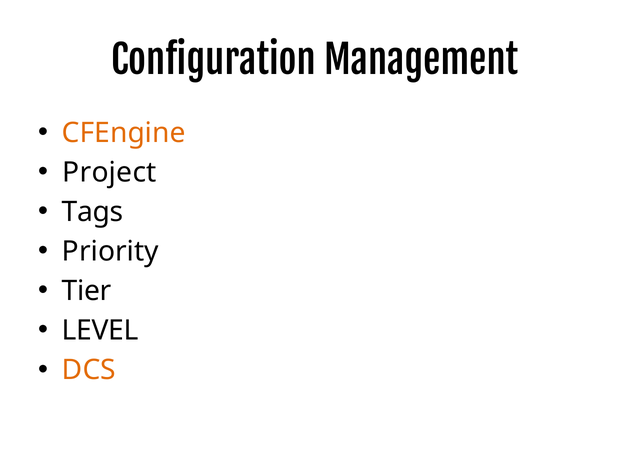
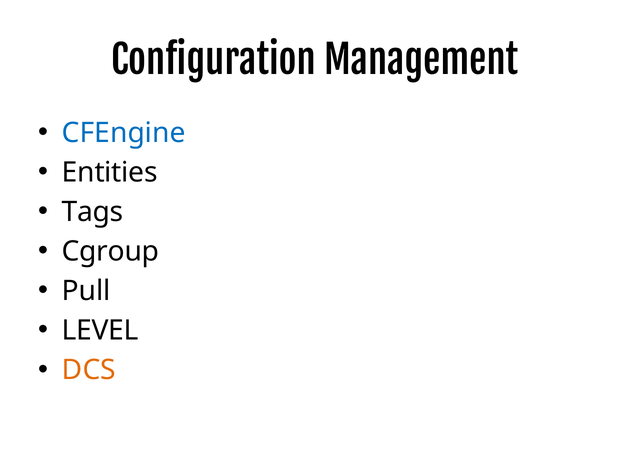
CFEngine colour: orange -> blue (124, 133)
Project: Project -> Entities (110, 173)
Priority: Priority -> Cgroup (110, 252)
Tier: Tier -> Pull (86, 291)
